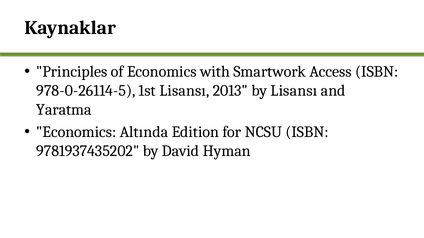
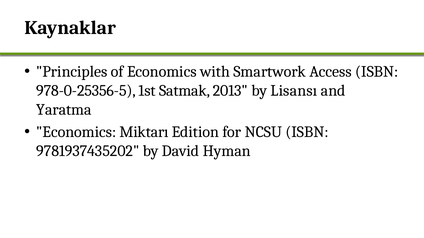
978-0-26114-5: 978-0-26114-5 -> 978-0-25356-5 (86, 91)
1st Lisansı: Lisansı -> Satmak (185, 91)
Altında: Altında -> Miktarı (144, 132)
